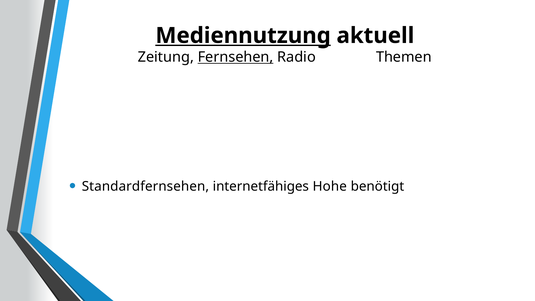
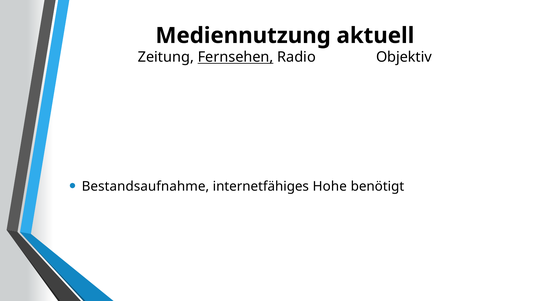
Mediennutzung underline: present -> none (243, 36)
Themen: Themen -> Objektiv (404, 57)
Standardfernsehen: Standardfernsehen -> Bestandsaufnahme (145, 186)
